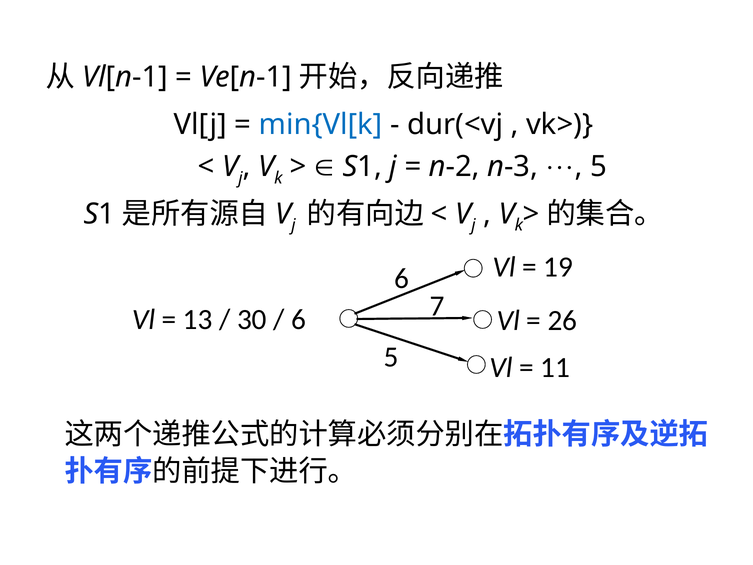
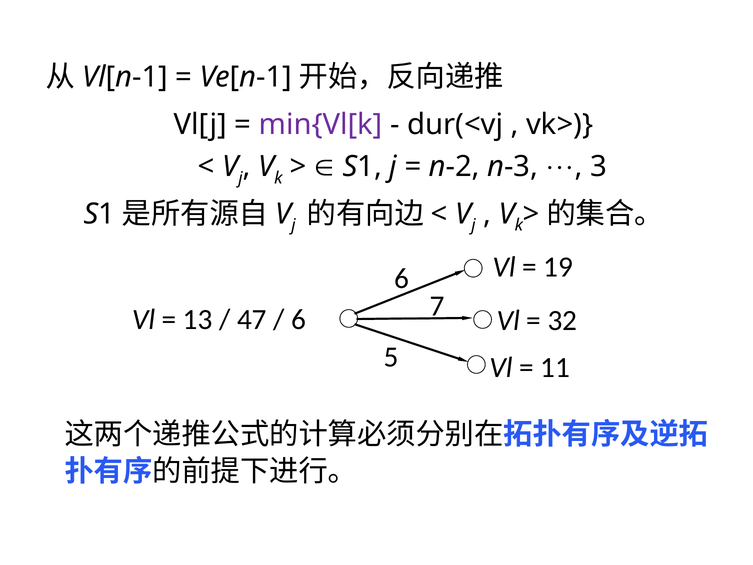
min{Vl[k colour: blue -> purple (321, 124)
5: 5 -> 3 (599, 167)
30: 30 -> 47 (252, 319)
26: 26 -> 32 (562, 320)
